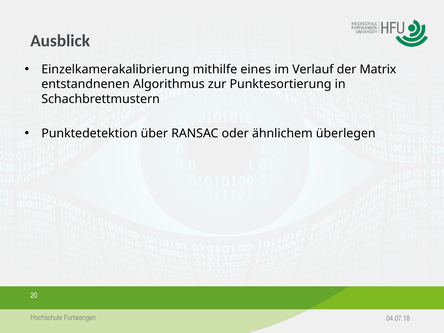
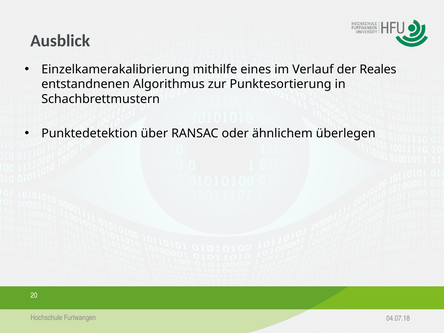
Matrix: Matrix -> Reales (378, 69)
